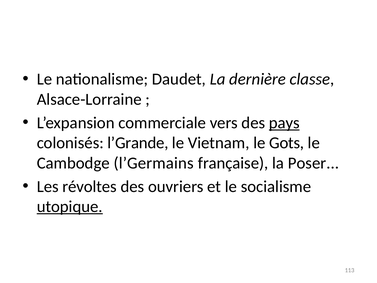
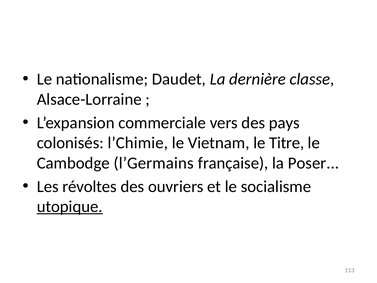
pays underline: present -> none (284, 123)
l’Grande: l’Grande -> l’Chimie (138, 143)
Gots: Gots -> Titre (287, 143)
